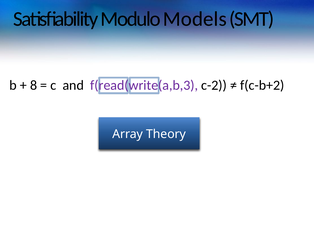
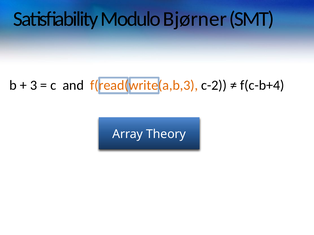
Models: Models -> Bjørner (195, 19)
8: 8 -> 3 (34, 86)
f(read(write(a,b,3 colour: purple -> orange (144, 86)
f(c-b+2: f(c-b+2 -> f(c-b+4 (262, 86)
